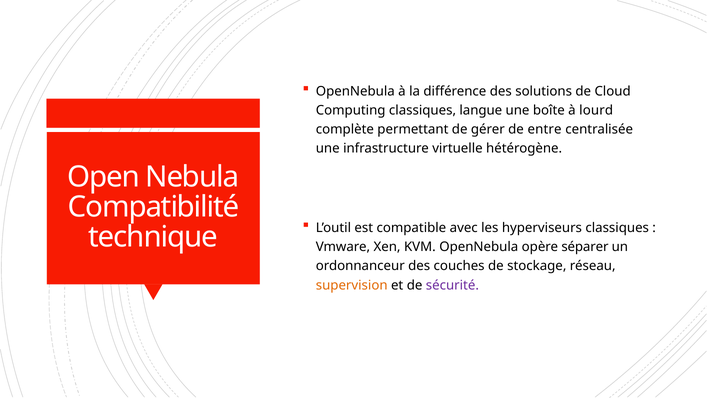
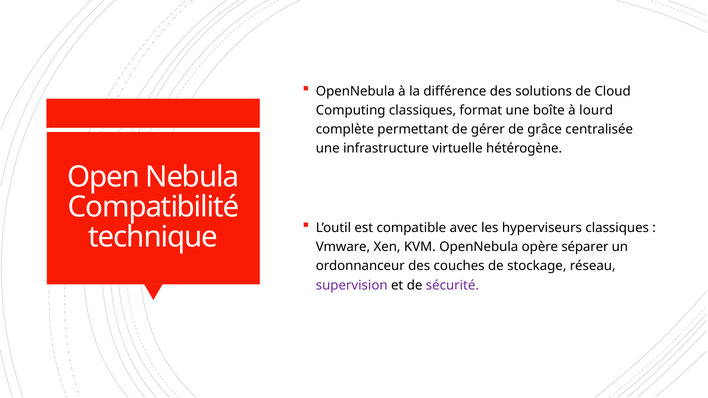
langue: langue -> format (481, 110)
entre: entre -> grâce (545, 129)
supervision colour: orange -> purple (352, 285)
